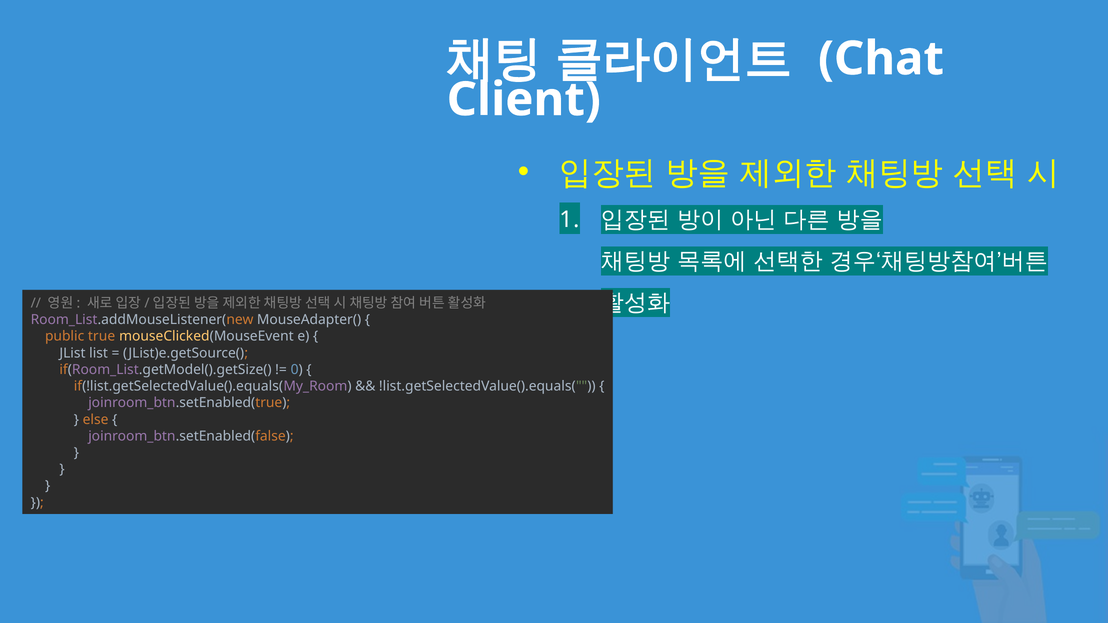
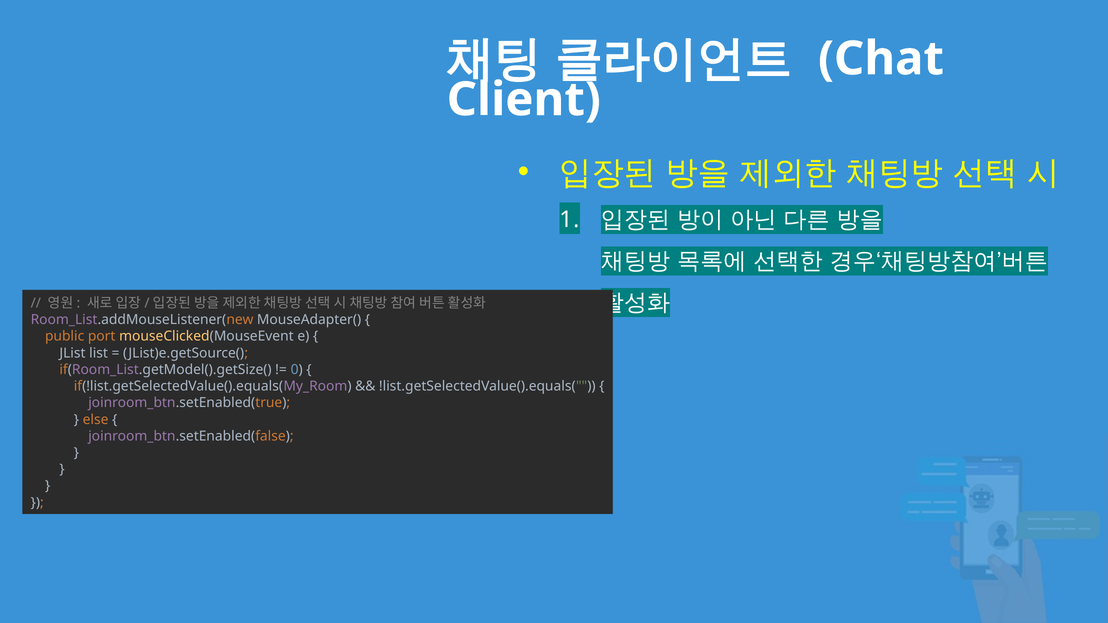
true: true -> port (102, 337)
